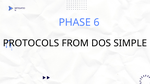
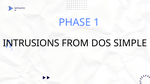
6: 6 -> 1 (97, 23)
PROTOCOLS: PROTOCOLS -> INTRUSIONS (31, 43)
